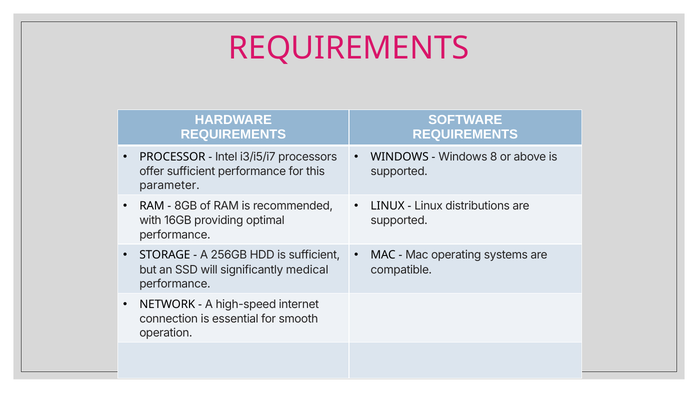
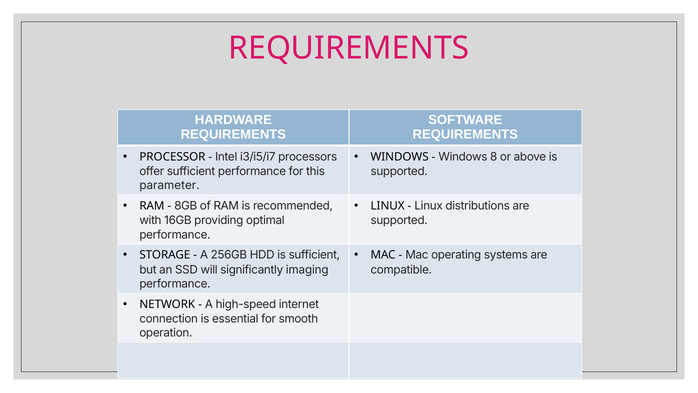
medical: medical -> imaging (307, 270)
